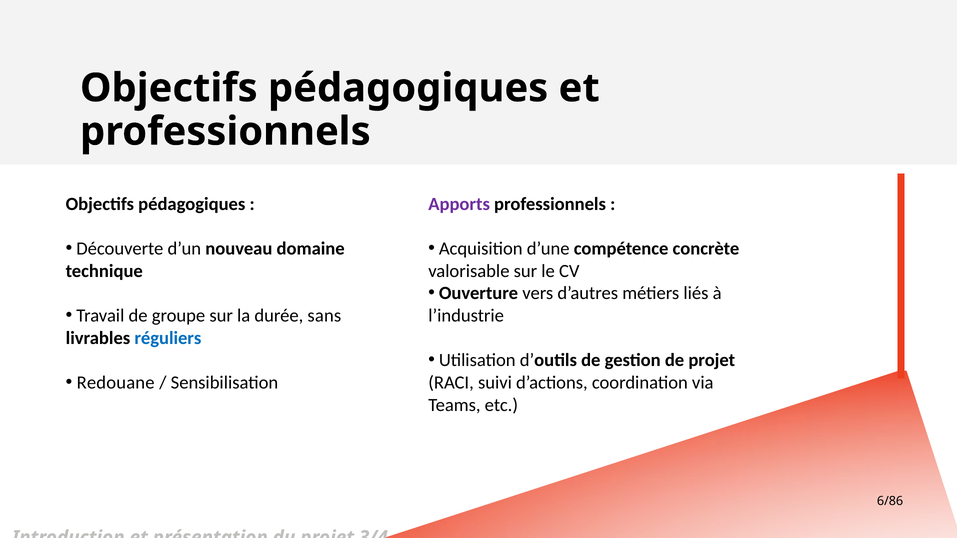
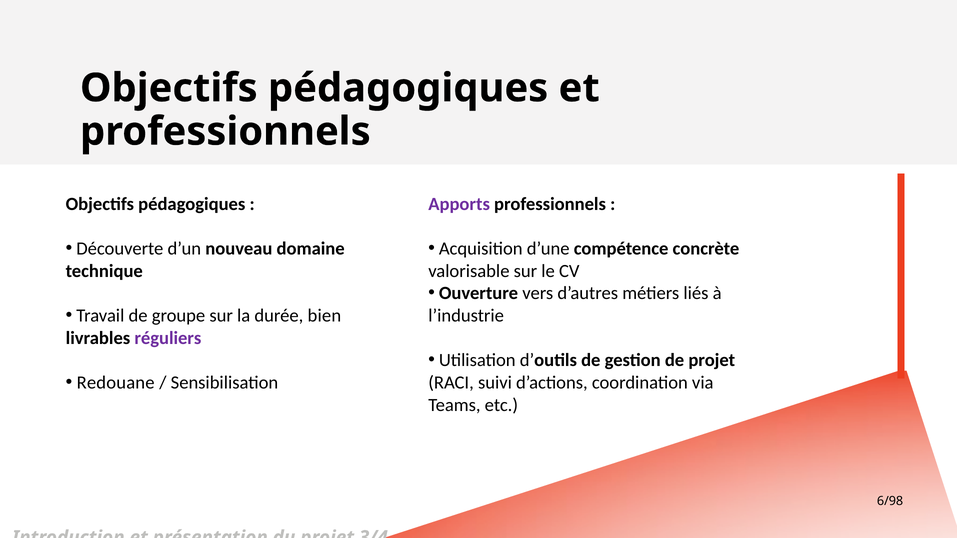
sans: sans -> bien (324, 316)
réguliers colour: blue -> purple (168, 338)
6/86: 6/86 -> 6/98 (890, 501)
